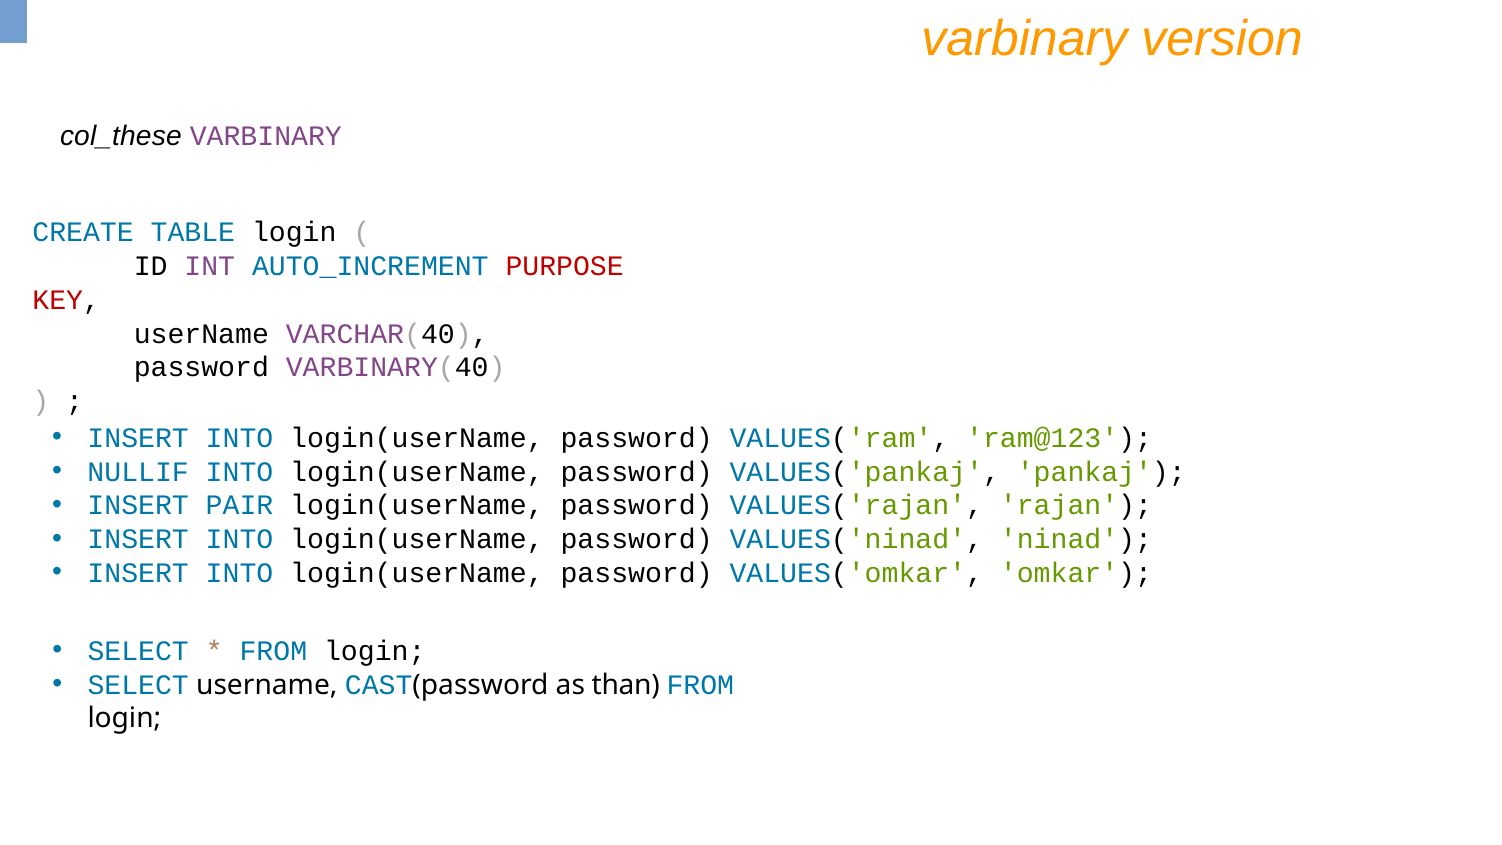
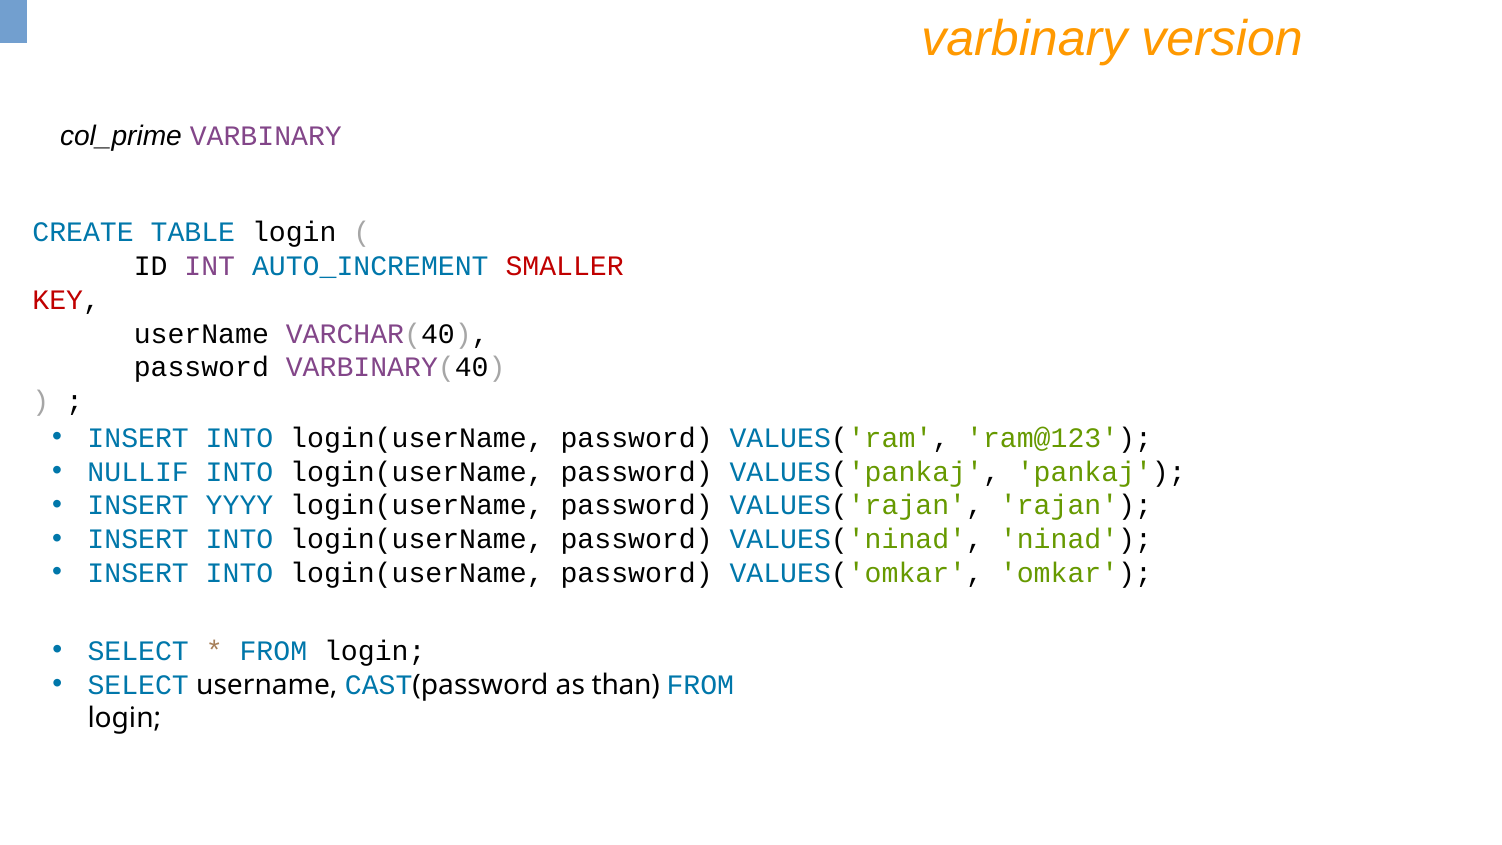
col_these: col_these -> col_prime (121, 136)
PURPOSE: PURPOSE -> SMALLER (565, 266)
PAIR: PAIR -> YYYY (240, 506)
